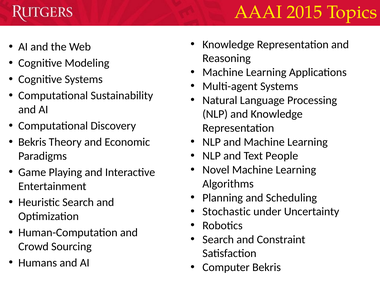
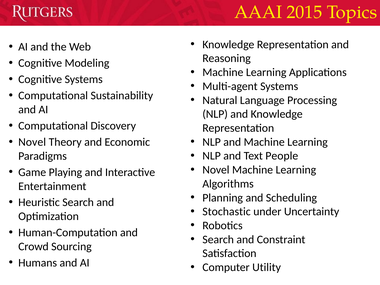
Bekris: Bekris -> Novel (32, 142)
Computer Bekris: Bekris -> Utility (267, 267)
